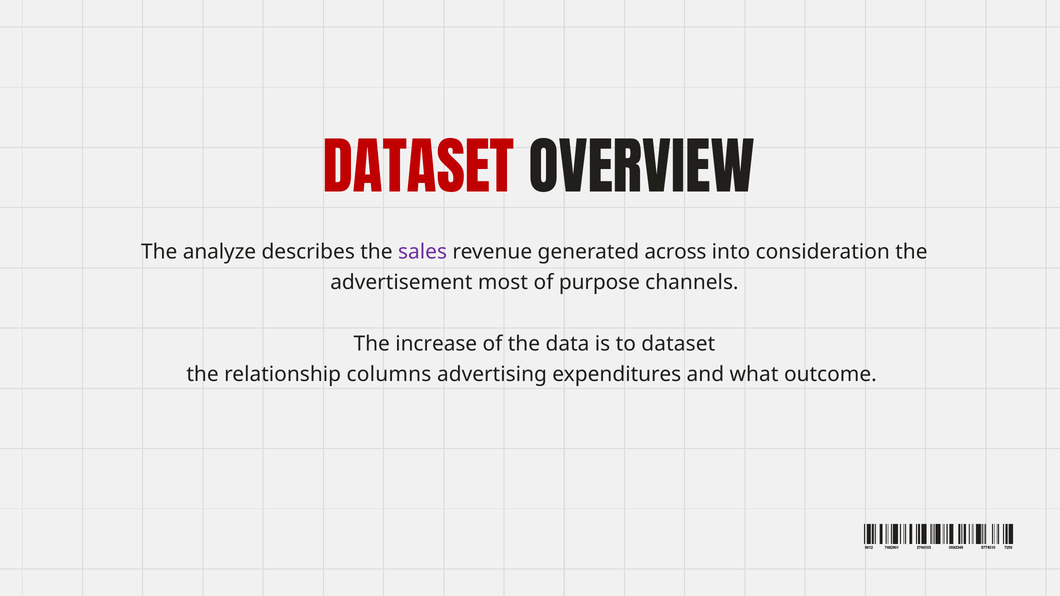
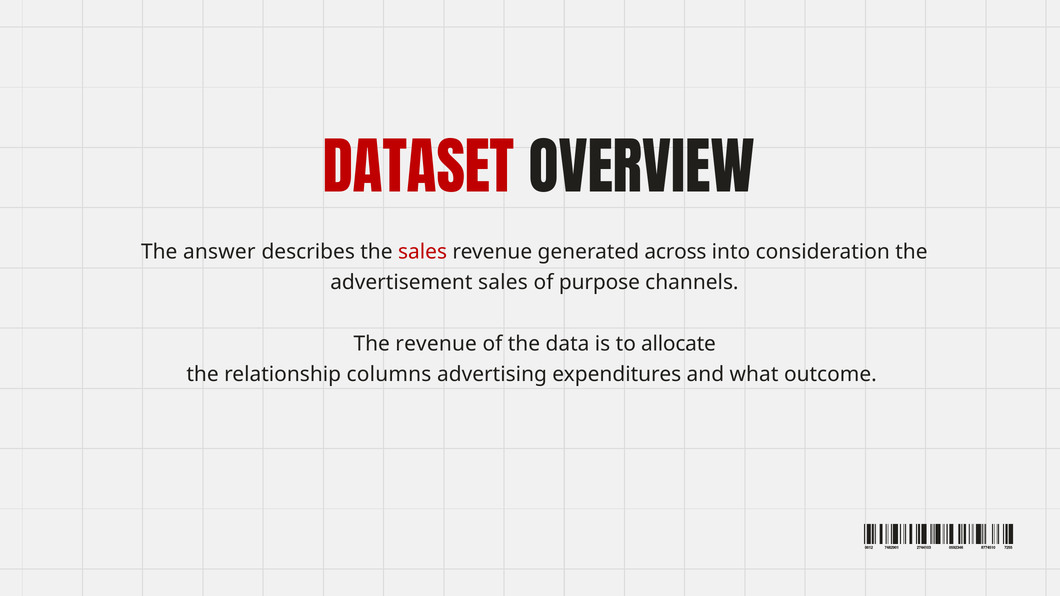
analyze: analyze -> answer (219, 252)
sales colour: purple -> red (423, 252)
advertisement most: most -> sales (503, 282)
The increase: increase -> revenue (436, 344)
to dataset: dataset -> allocate (678, 344)
